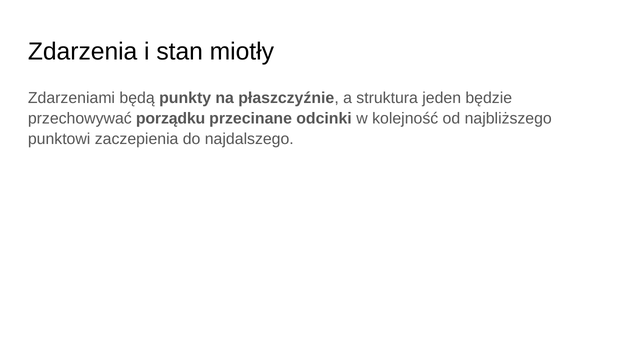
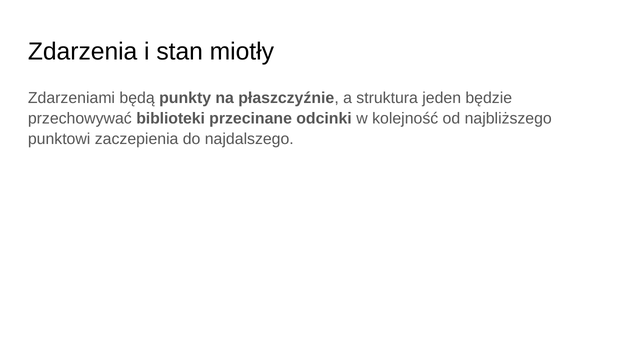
porządku: porządku -> biblioteki (171, 118)
